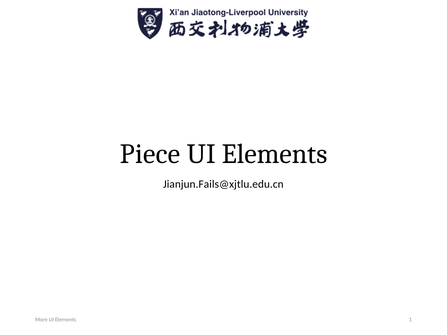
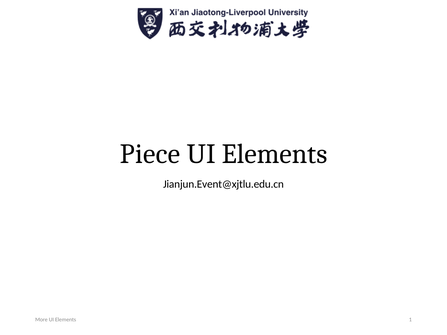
Jianjun.Fails@xjtlu.edu.cn: Jianjun.Fails@xjtlu.edu.cn -> Jianjun.Event@xjtlu.edu.cn (223, 184)
